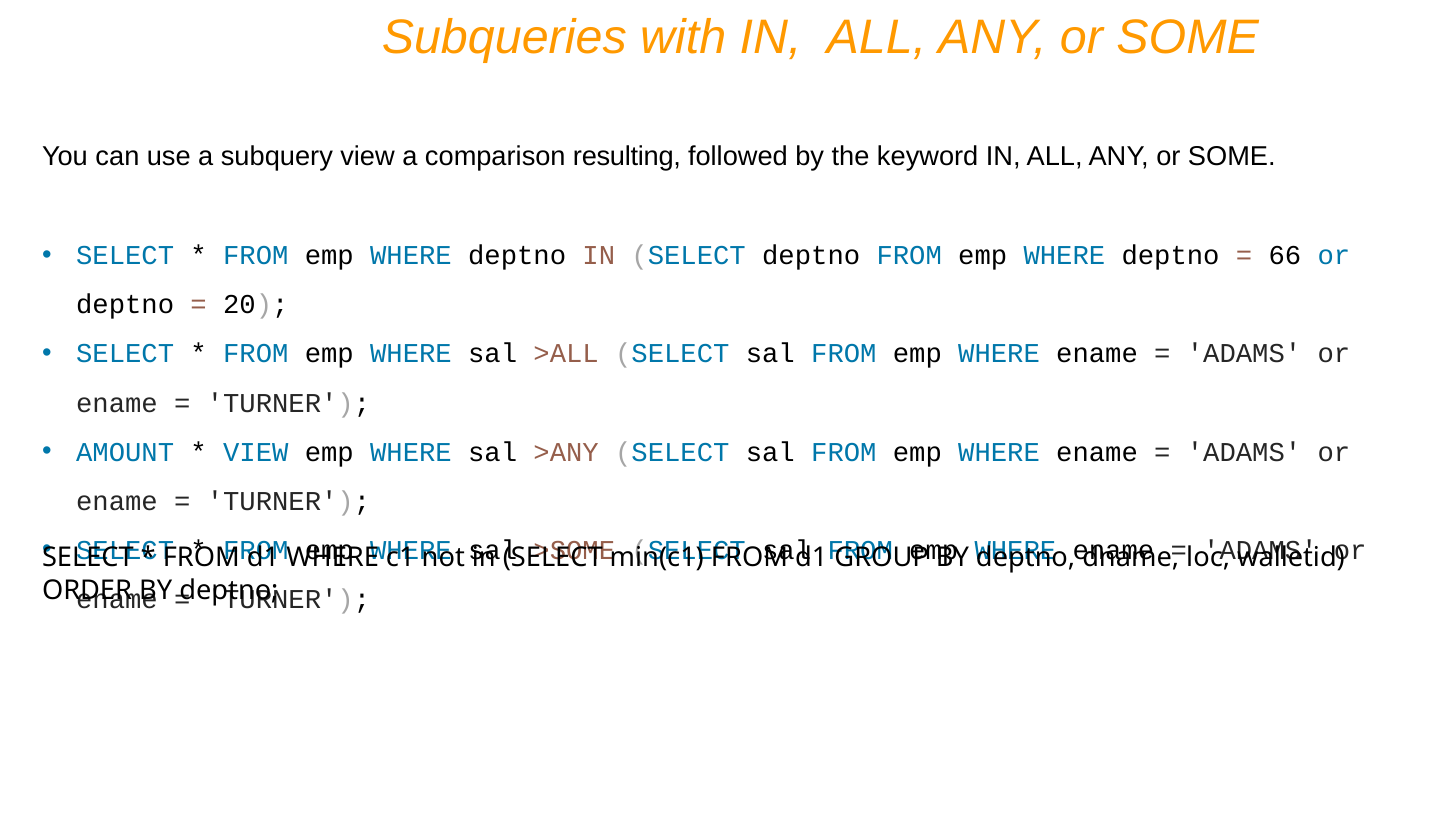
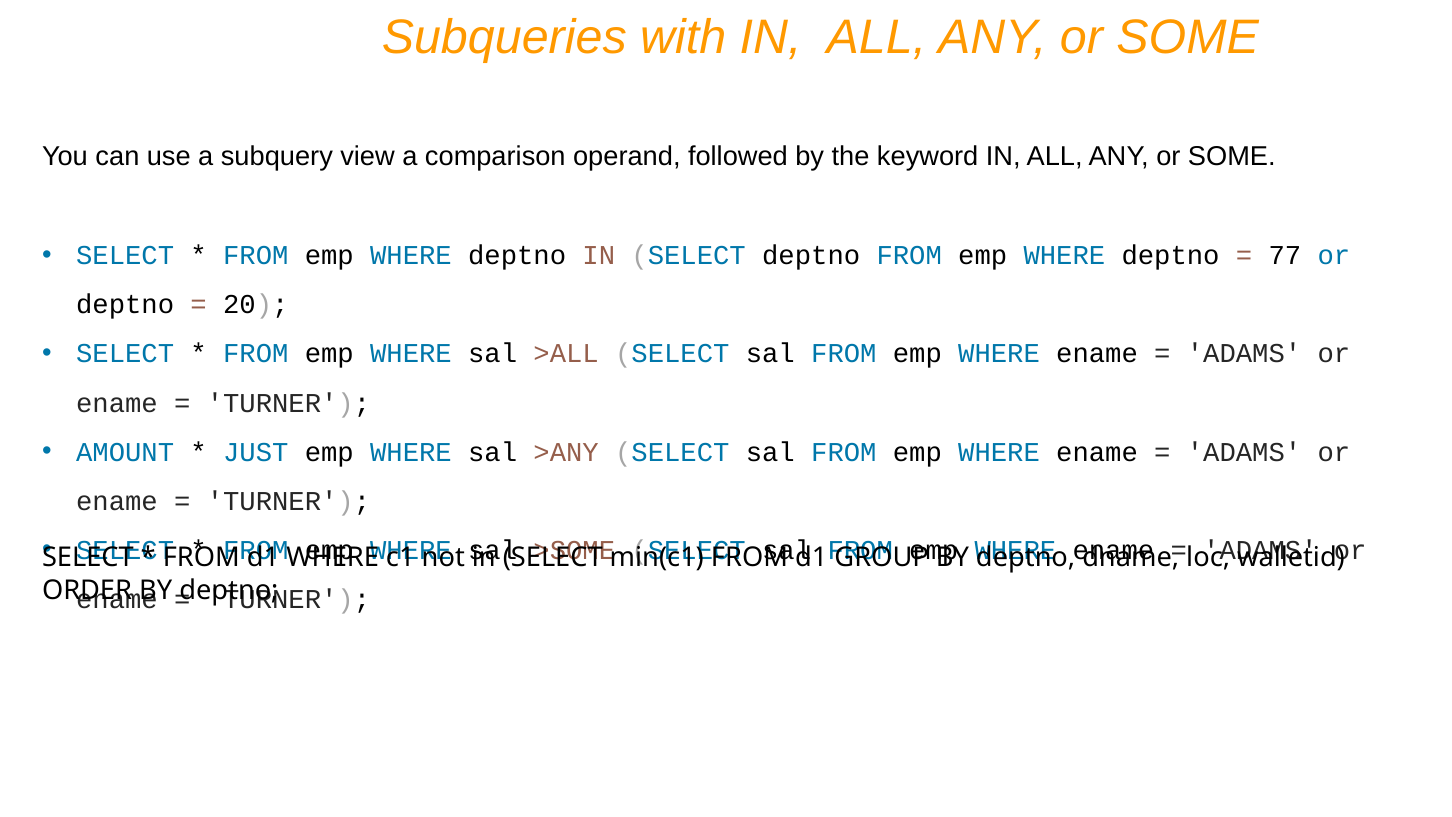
resulting: resulting -> operand (627, 156)
66: 66 -> 77 (1285, 256)
VIEW: VIEW -> JUST (256, 452)
